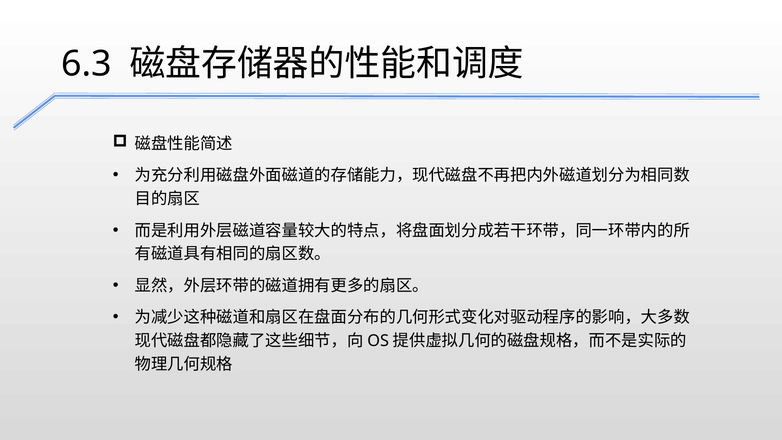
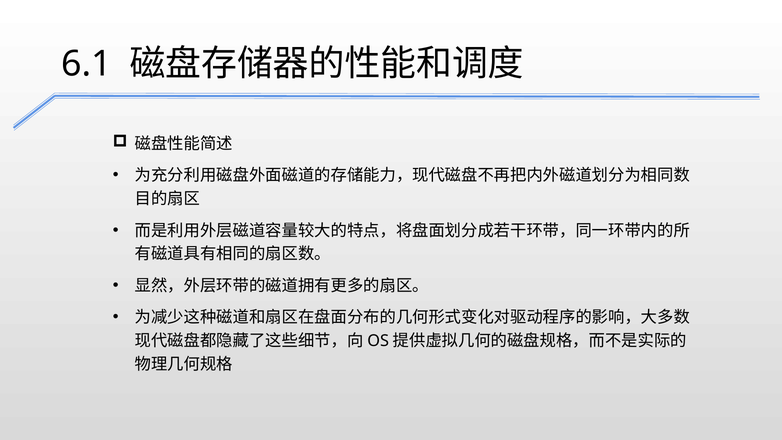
6.3: 6.3 -> 6.1 (86, 64)
